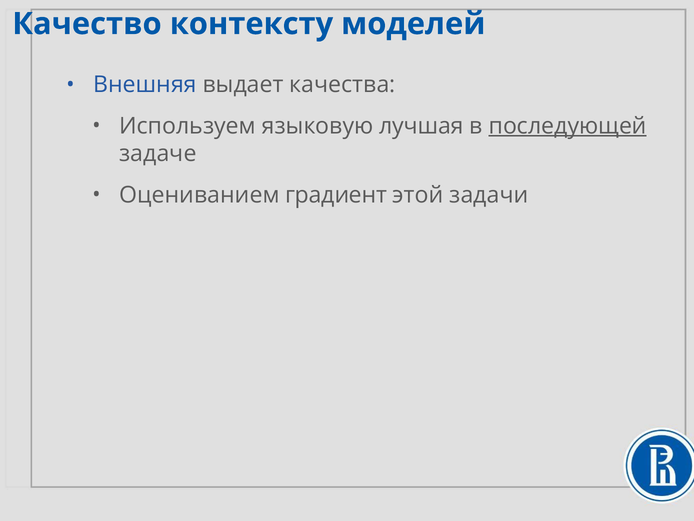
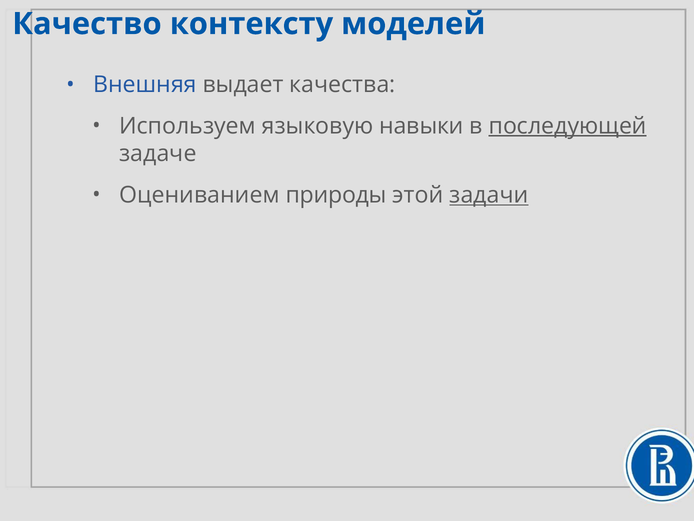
лучшая: лучшая -> навыки (421, 126)
градиент: градиент -> природы (336, 195)
задачи underline: none -> present (489, 195)
